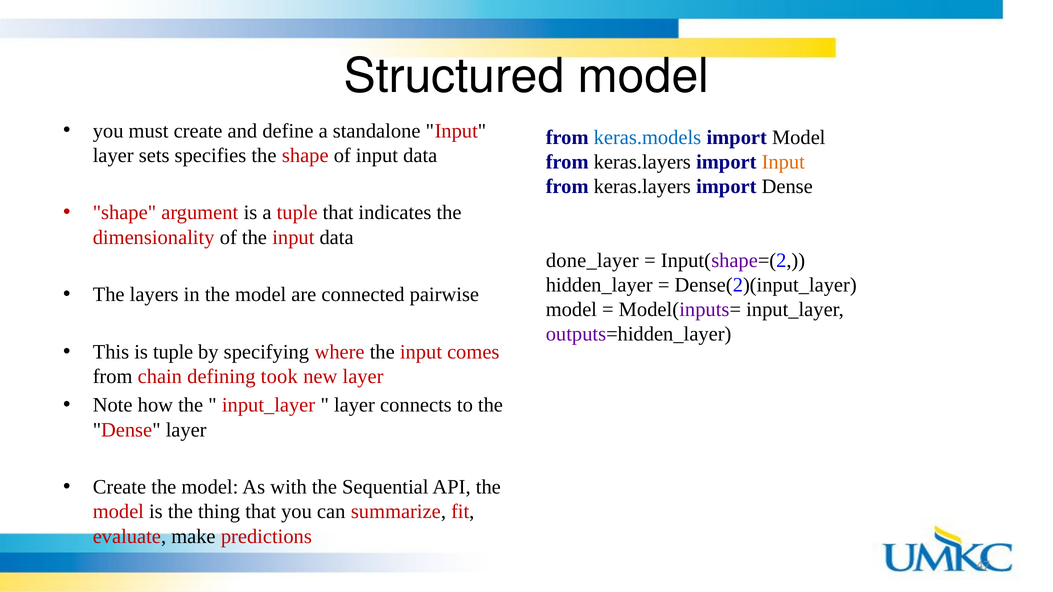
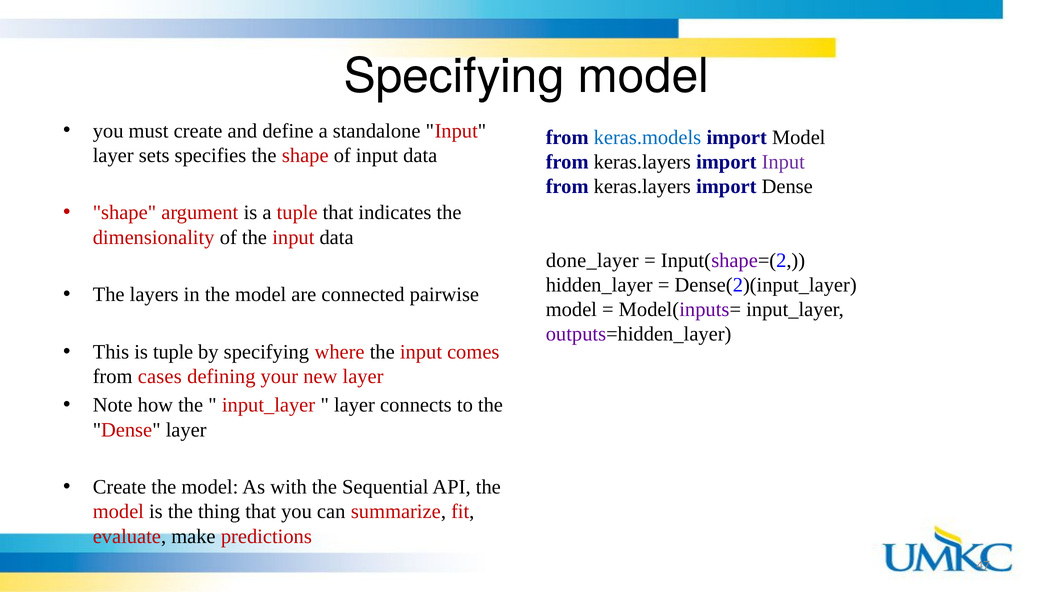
Structured: Structured -> Specifying (454, 76)
Input colour: orange -> purple (783, 162)
chain: chain -> cases (160, 377)
took: took -> your (279, 377)
